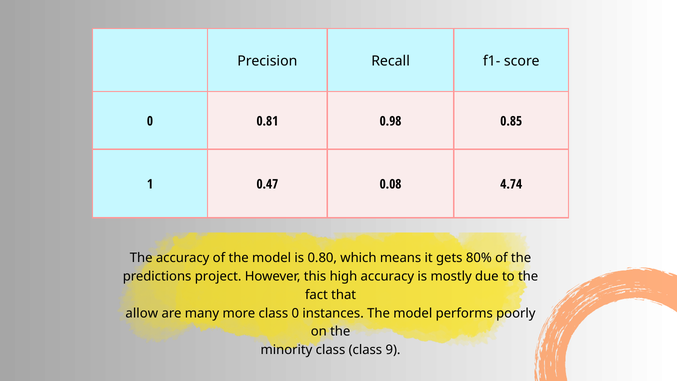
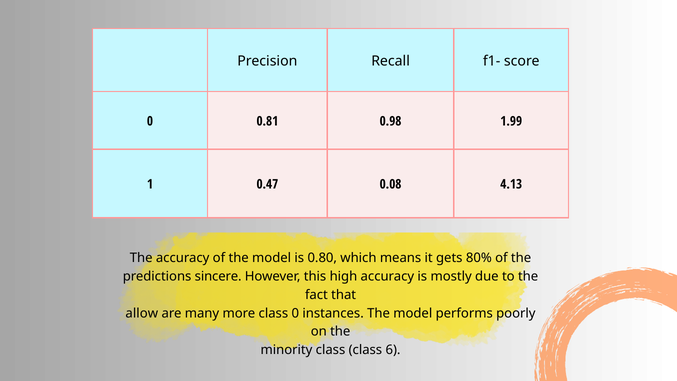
0.85: 0.85 -> 1.99 (511, 121)
4.74: 4.74 -> 4.13 (511, 184)
project: project -> sincere (218, 276)
9: 9 -> 6 (393, 350)
